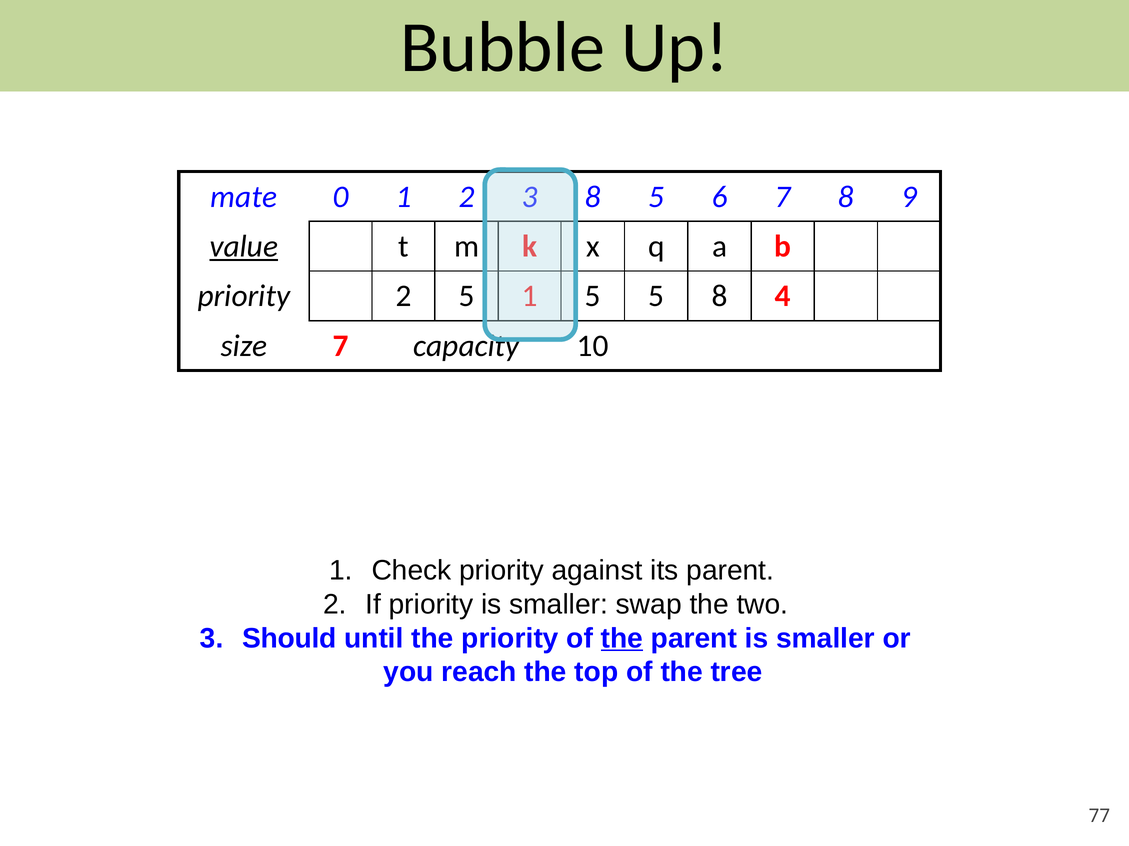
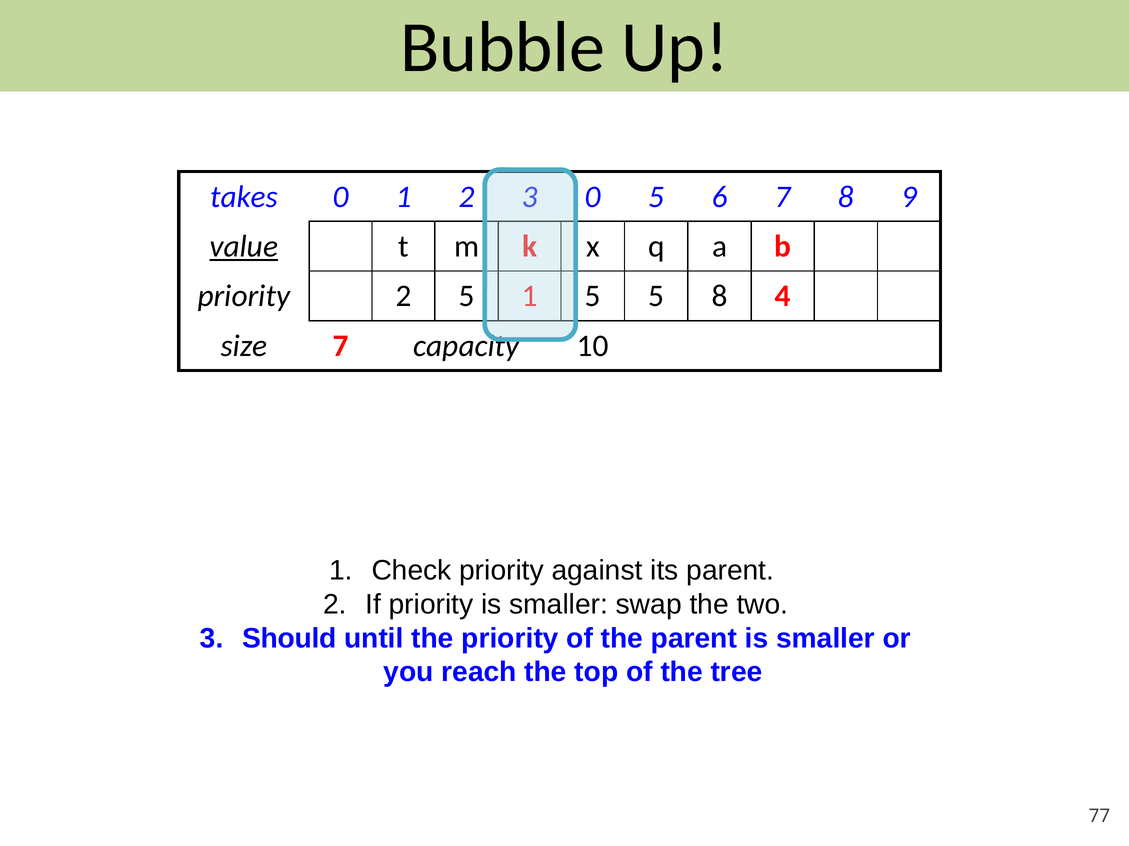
mate: mate -> takes (244, 197)
8: 8 -> 0 (593, 197)
the underline: present -> none (622, 639)
